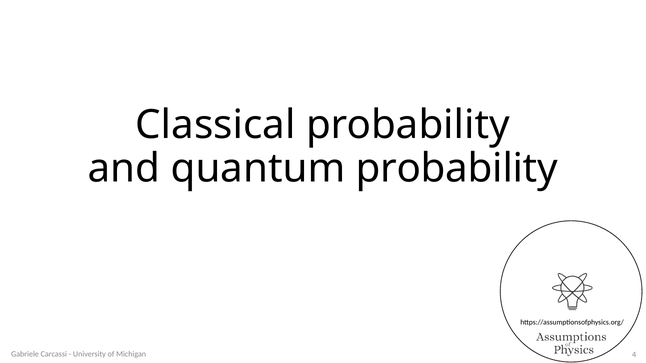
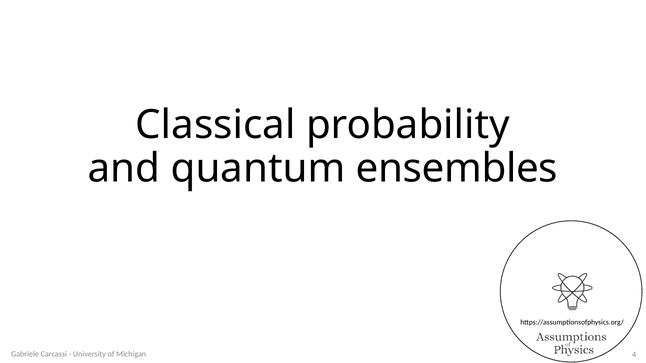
quantum probability: probability -> ensembles (457, 169)
